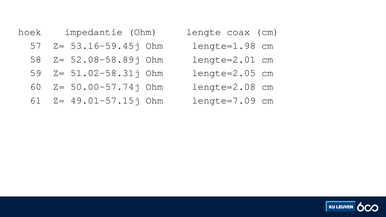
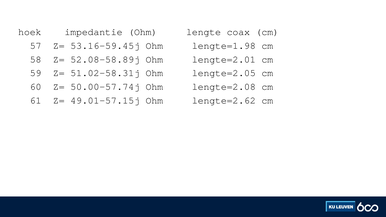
lengte=7.09: lengte=7.09 -> lengte=2.62 (224, 100)
